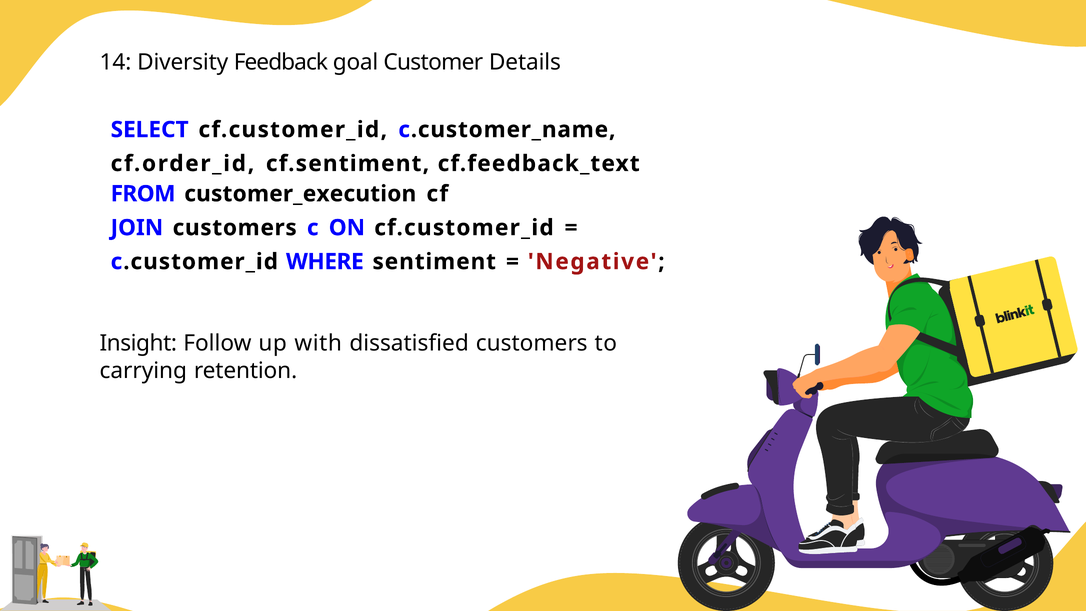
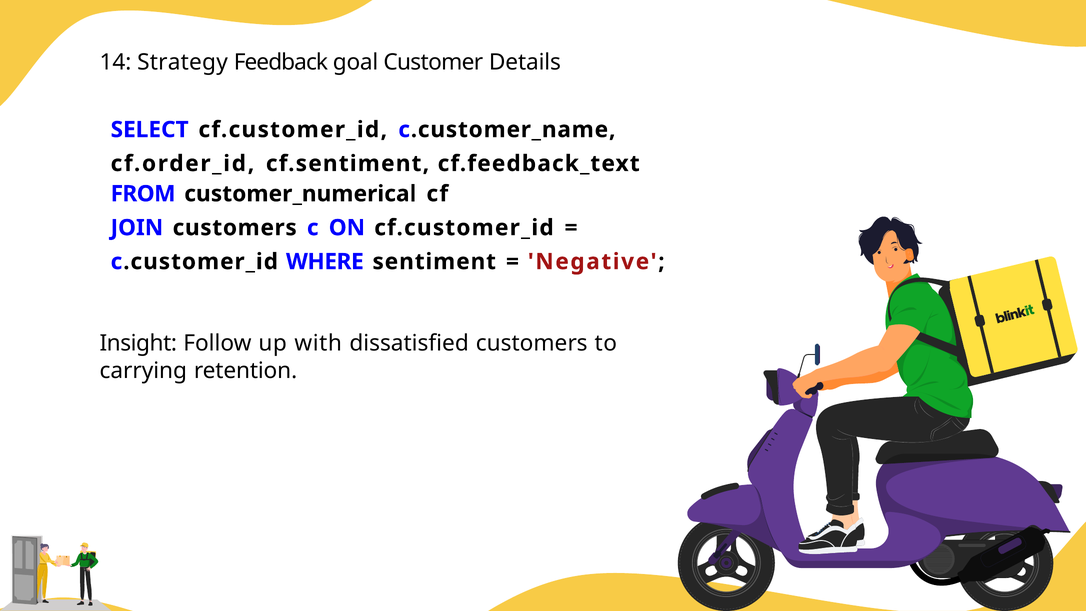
Diversity: Diversity -> Strategy (182, 62)
customer_execution: customer_execution -> customer_numerical (300, 194)
